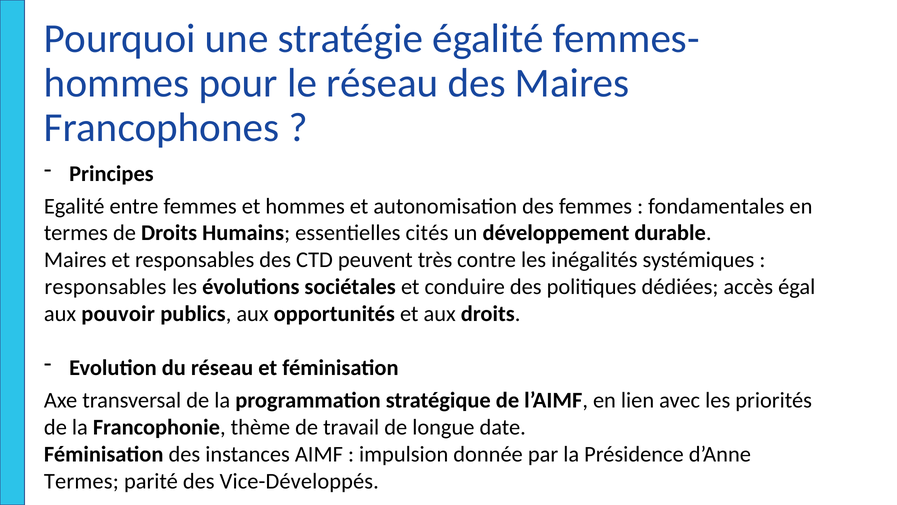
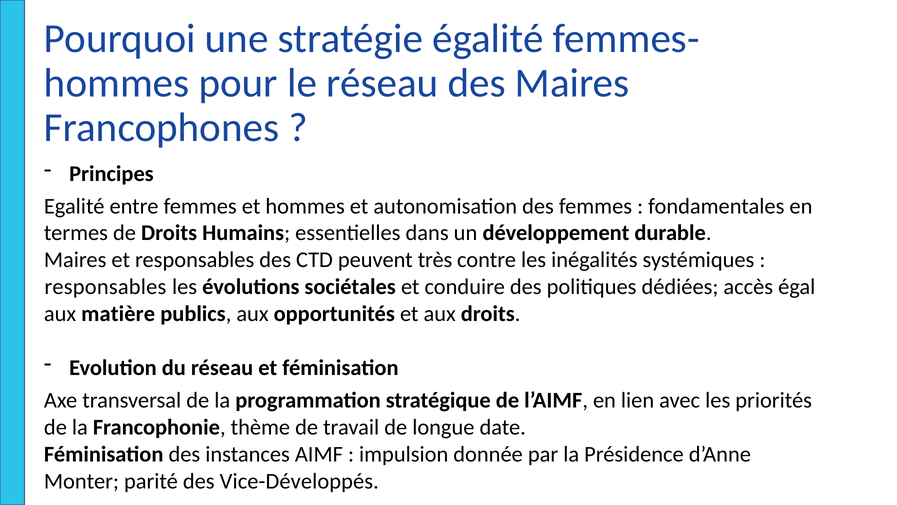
cités: cités -> dans (427, 233)
pouvoir: pouvoir -> matière (118, 314)
Termes: Termes -> Monter (81, 481)
